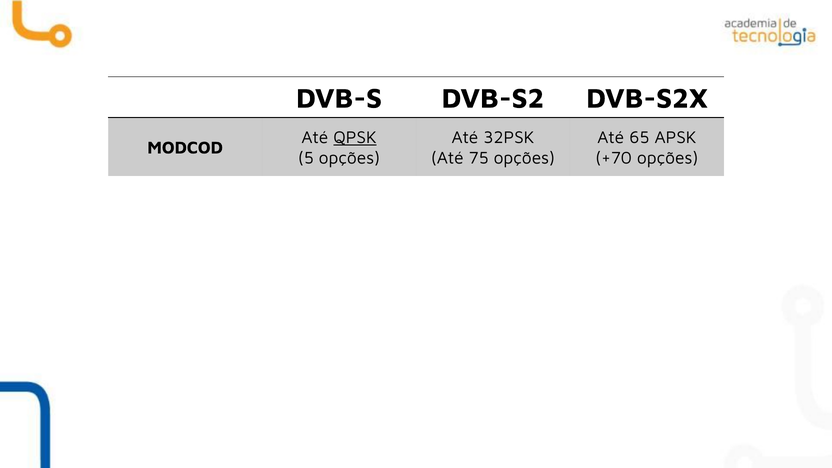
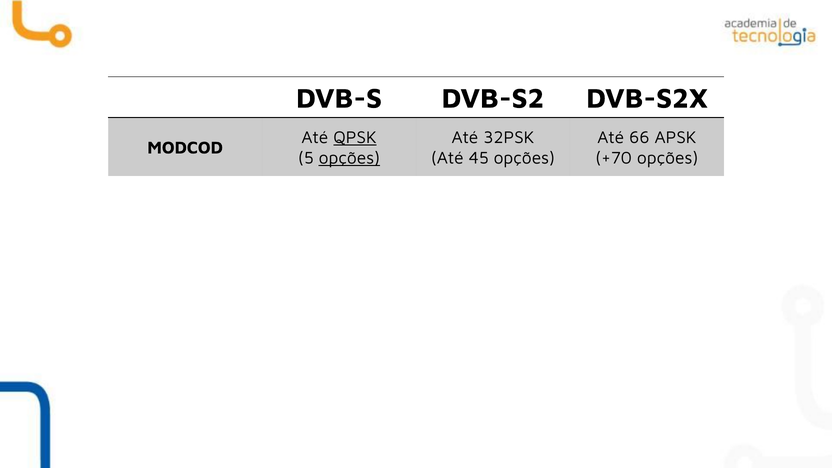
65: 65 -> 66 (639, 138)
opções underline: none -> present (349, 158)
75: 75 -> 45 (479, 158)
